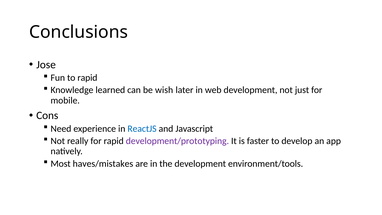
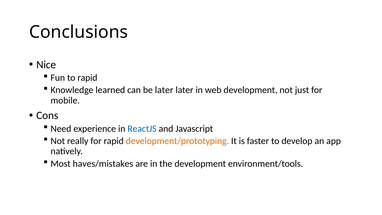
Jose: Jose -> Nice (46, 65)
be wish: wish -> later (164, 90)
development/prototyping colour: purple -> orange (177, 141)
